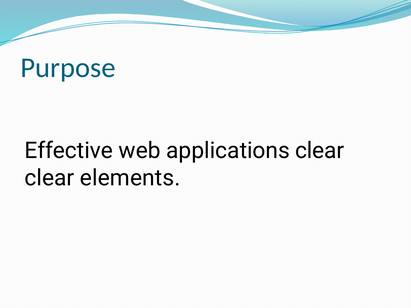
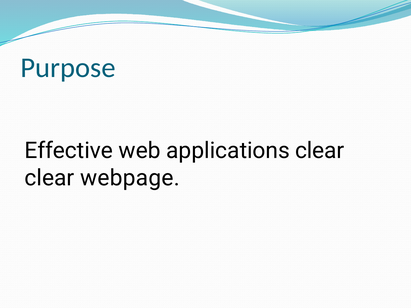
elements: elements -> webpage (130, 178)
